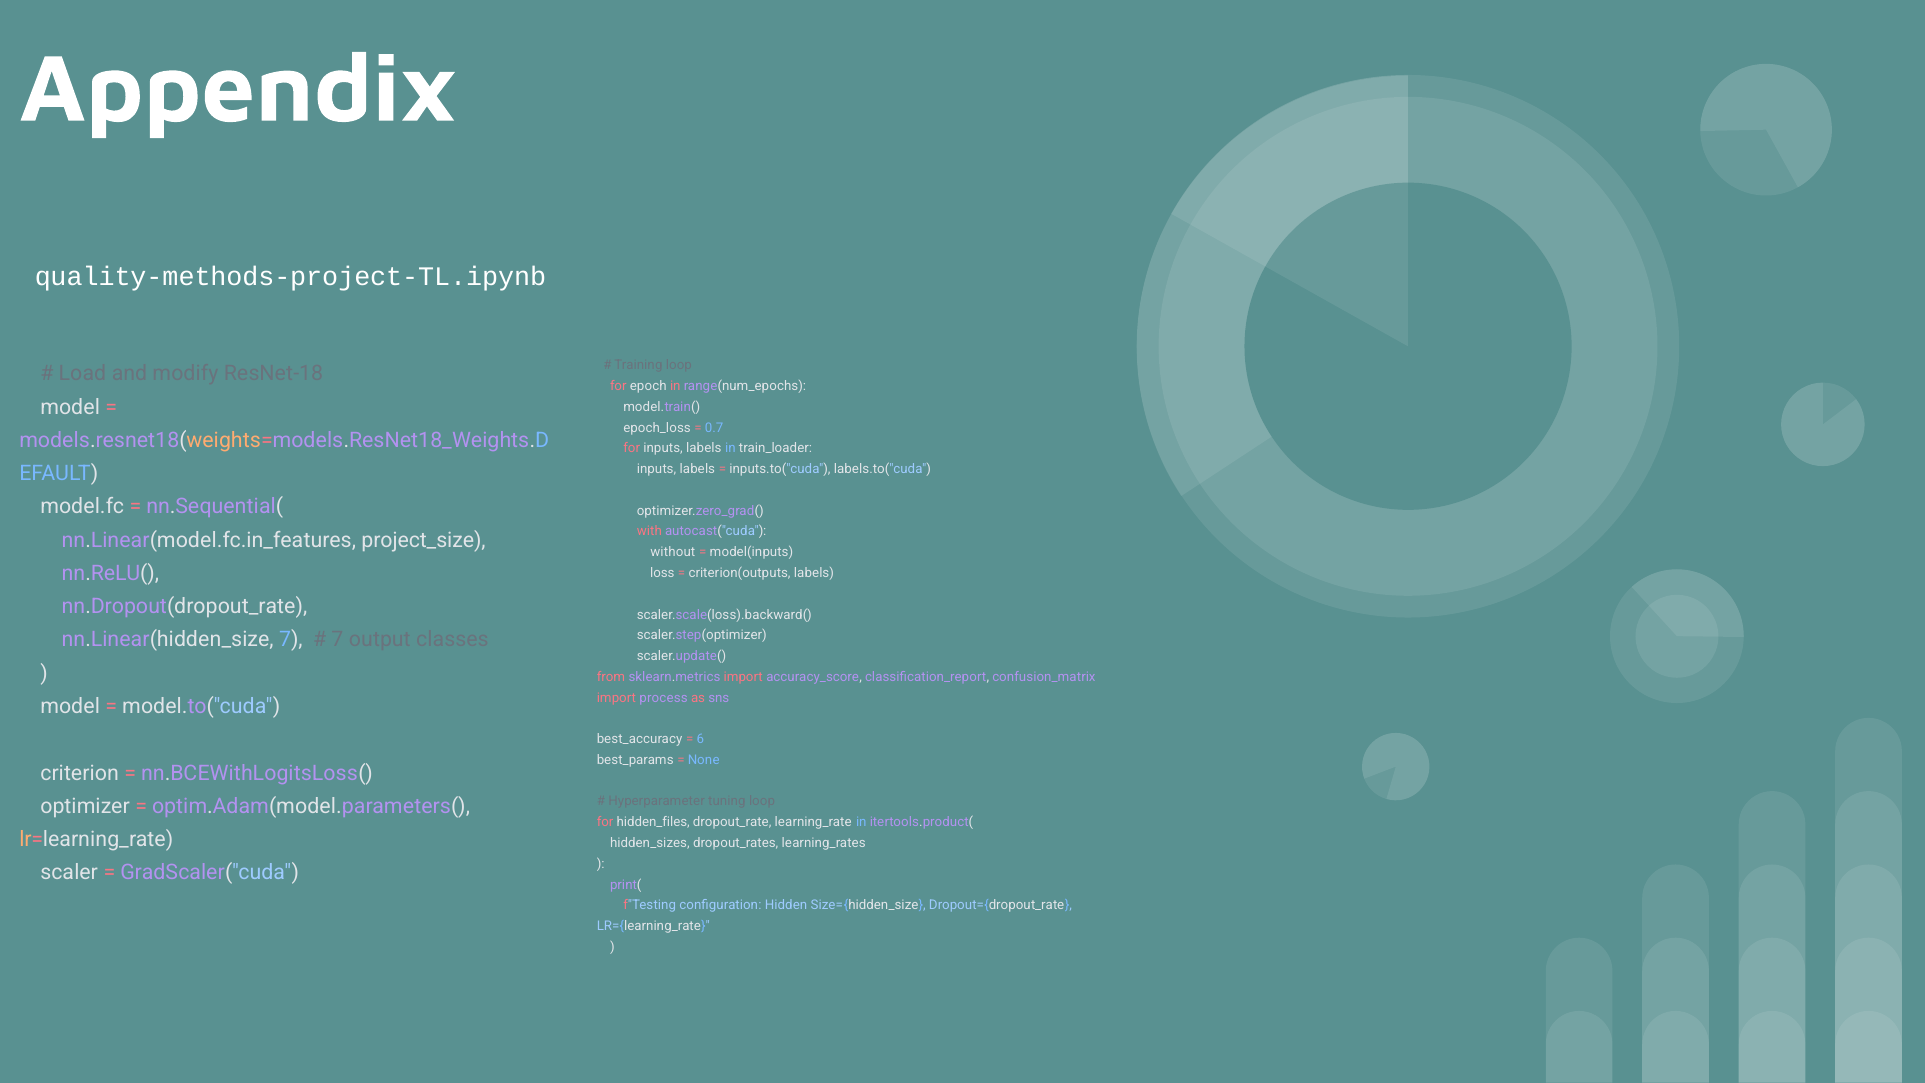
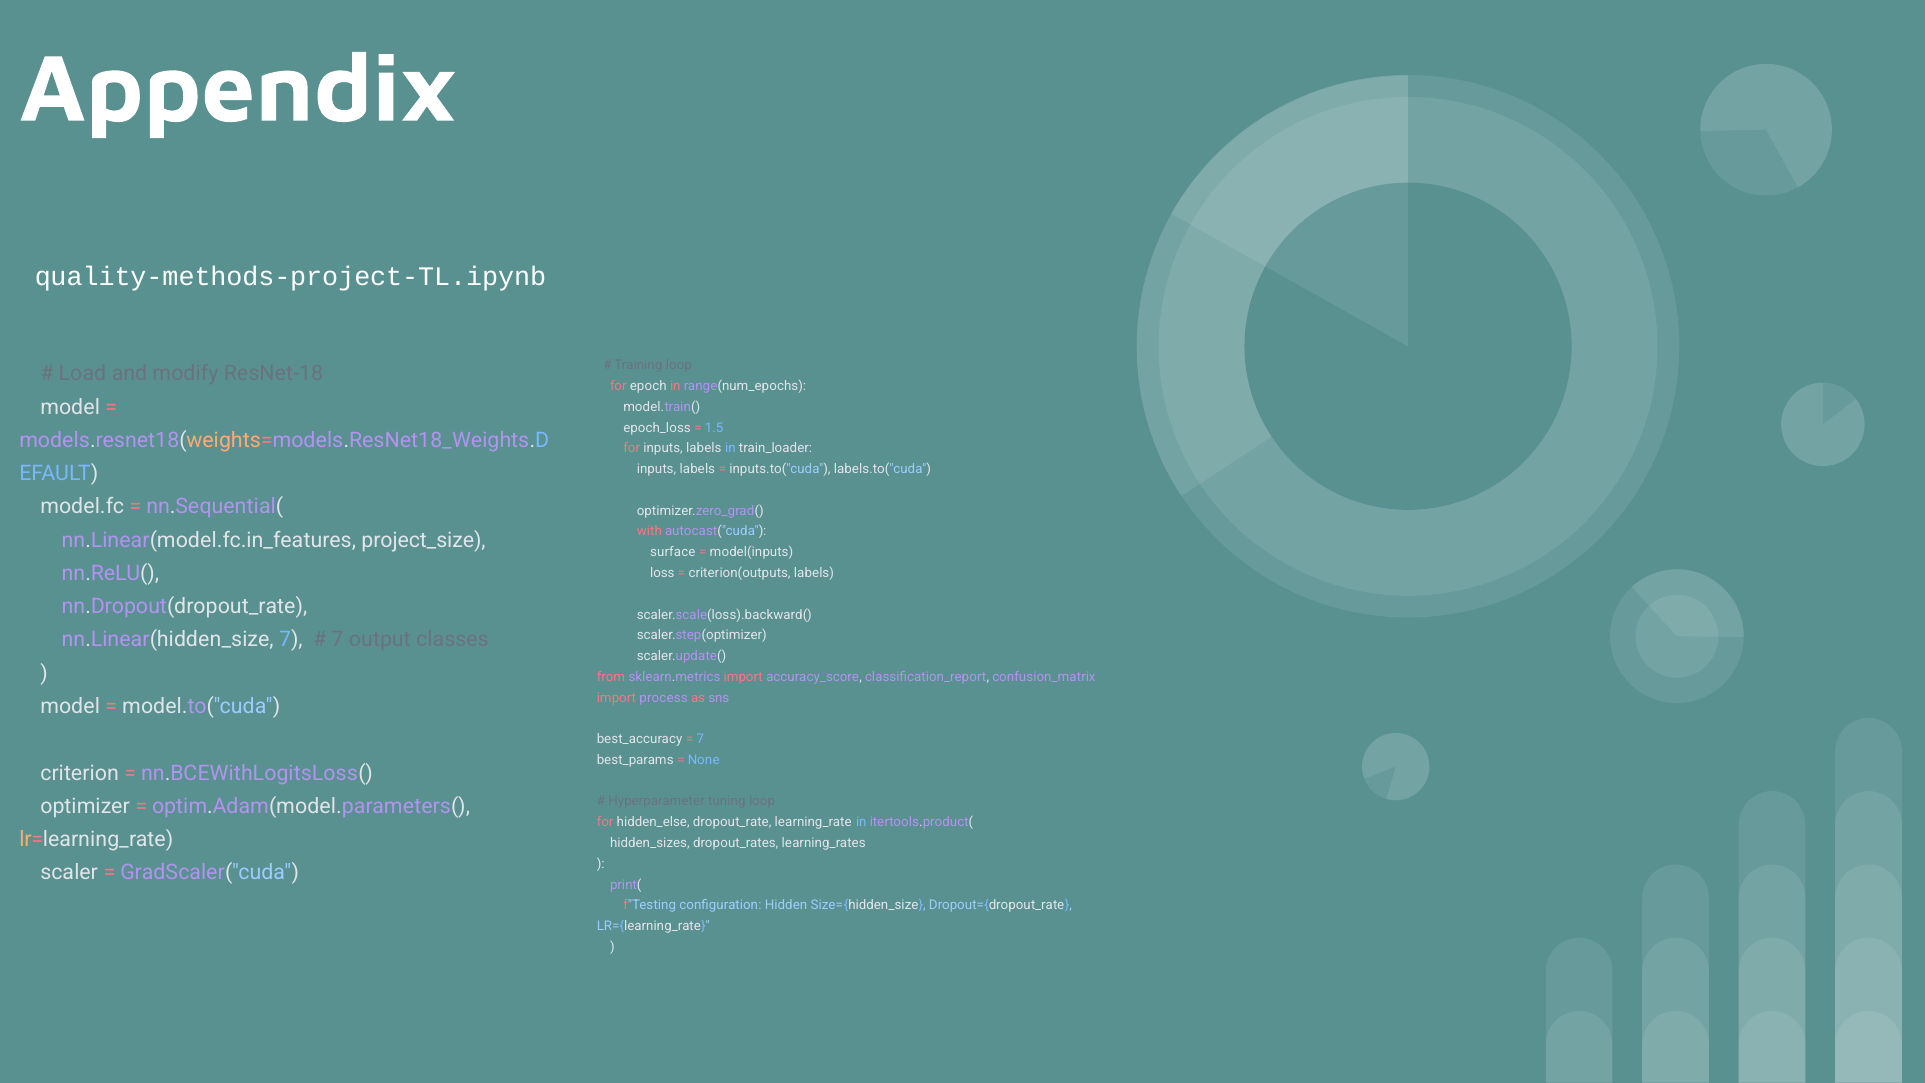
0.7: 0.7 -> 1.5 (714, 428)
without: without -> surface (673, 552)
6: 6 -> 7 (700, 739)
hidden_files: hidden_files -> hidden_else (653, 822)
